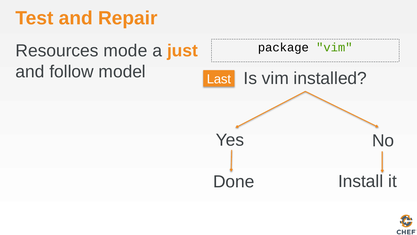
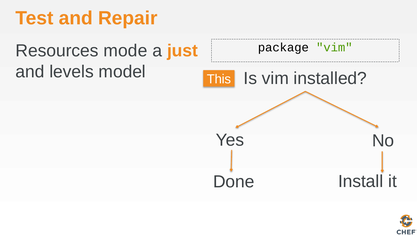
follow: follow -> levels (72, 72)
Last: Last -> This (219, 79)
